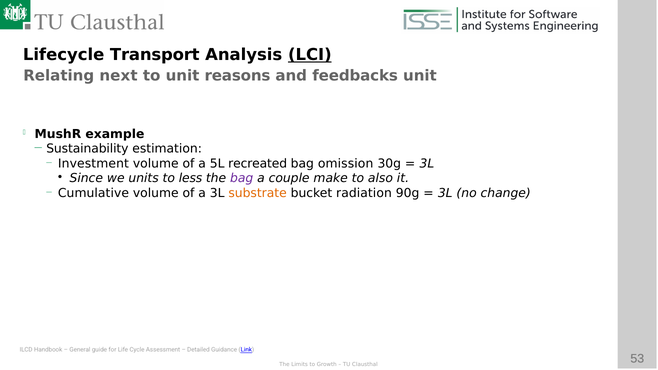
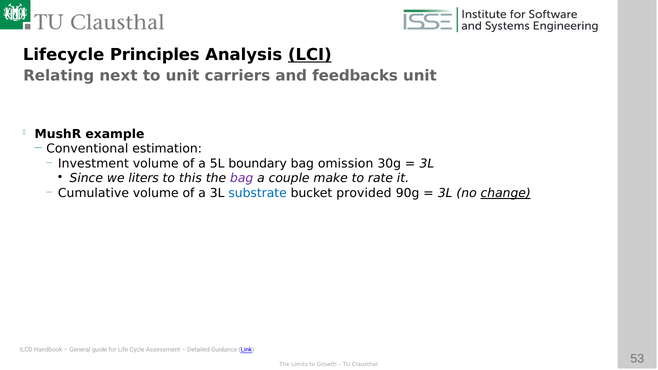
Transport: Transport -> Principles (155, 55)
reasons: reasons -> carriers (237, 76)
Sustainability: Sustainability -> Conventional (87, 149)
recreated: recreated -> boundary (258, 164)
units: units -> liters (144, 178)
less: less -> this (190, 178)
also: also -> rate (380, 178)
substrate colour: orange -> blue (258, 193)
radiation: radiation -> provided (364, 193)
change underline: none -> present (506, 193)
